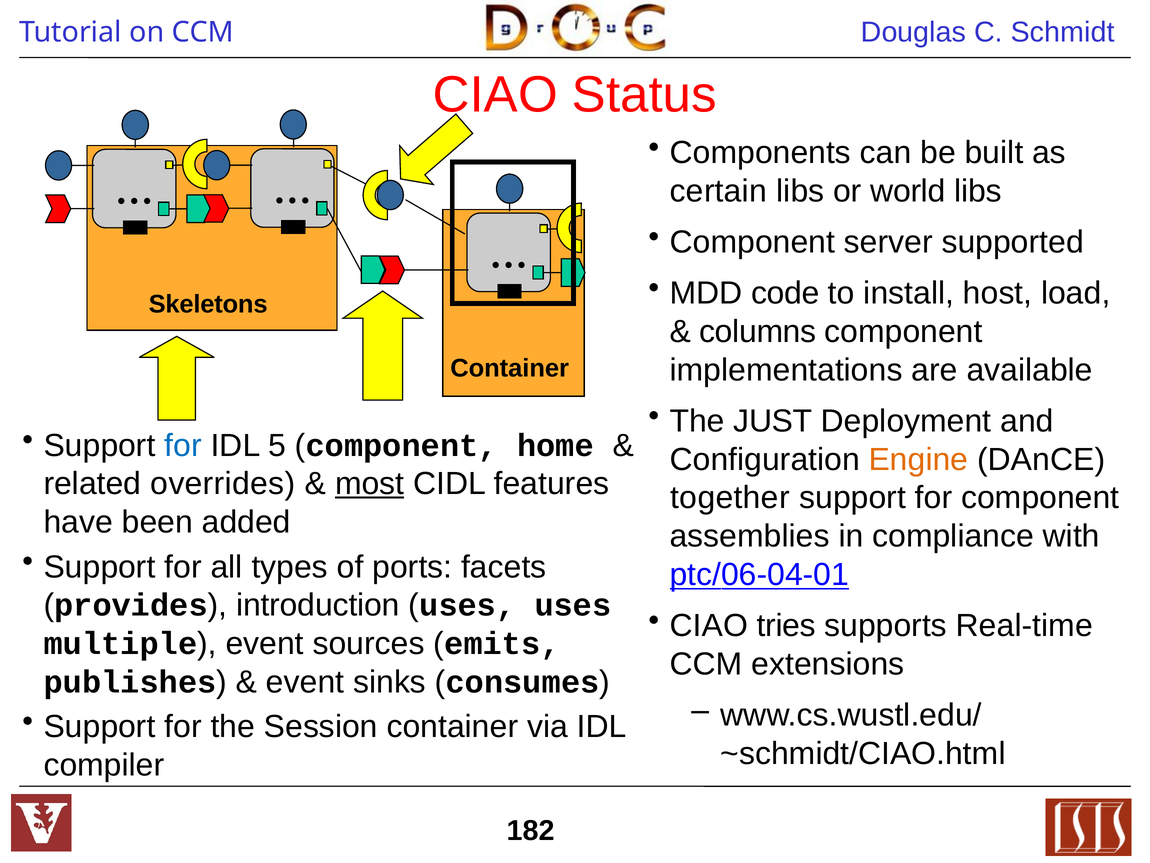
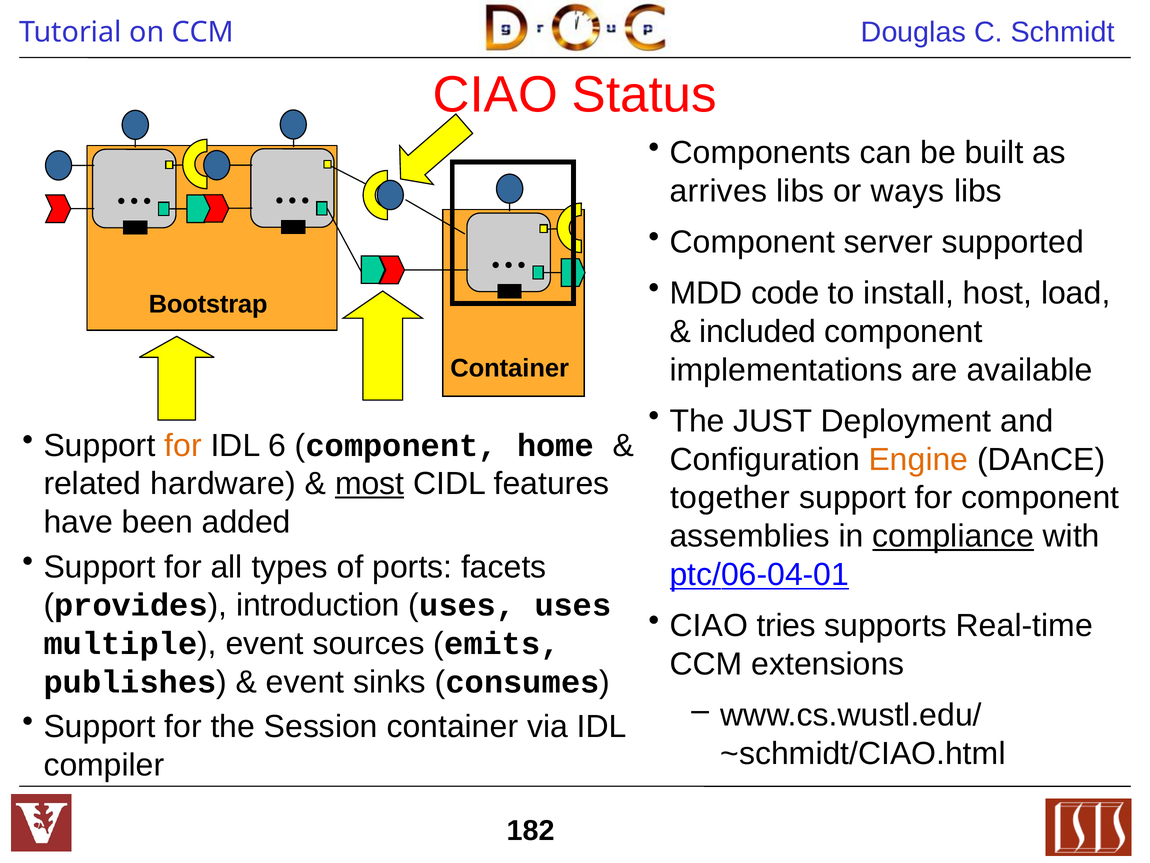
certain: certain -> arrives (718, 191)
world: world -> ways (908, 191)
Skeletons: Skeletons -> Bootstrap (208, 304)
columns: columns -> included (758, 331)
for colour: blue -> orange (183, 445)
5: 5 -> 6 (277, 445)
overrides: overrides -> hardware (223, 484)
compliance underline: none -> present (953, 536)
